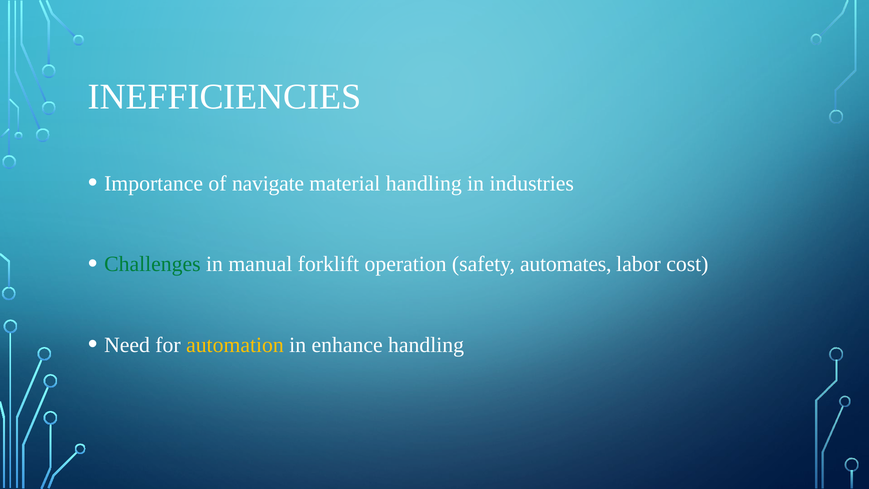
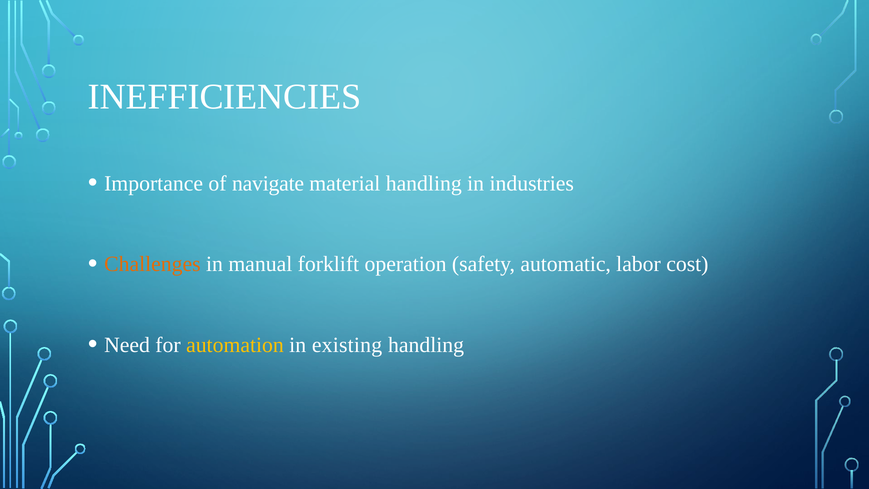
Challenges colour: green -> orange (152, 264)
automates: automates -> automatic (566, 264)
enhance: enhance -> existing (347, 345)
